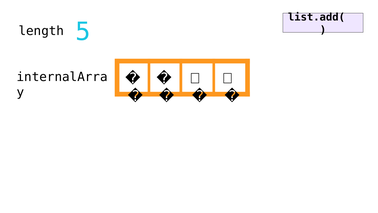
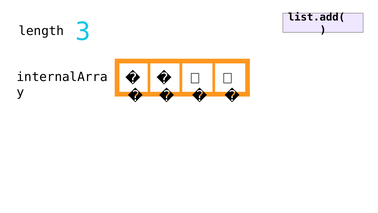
5: 5 -> 3 (83, 32)
